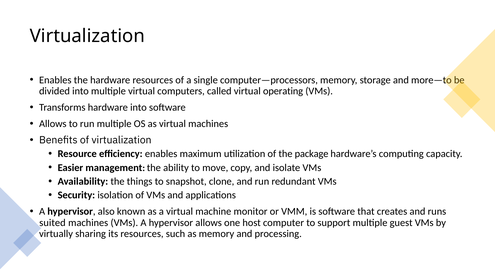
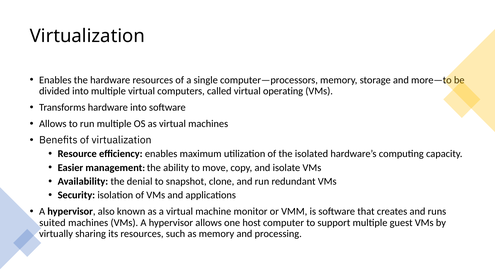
package: package -> isolated (311, 154)
things: things -> denial (140, 181)
